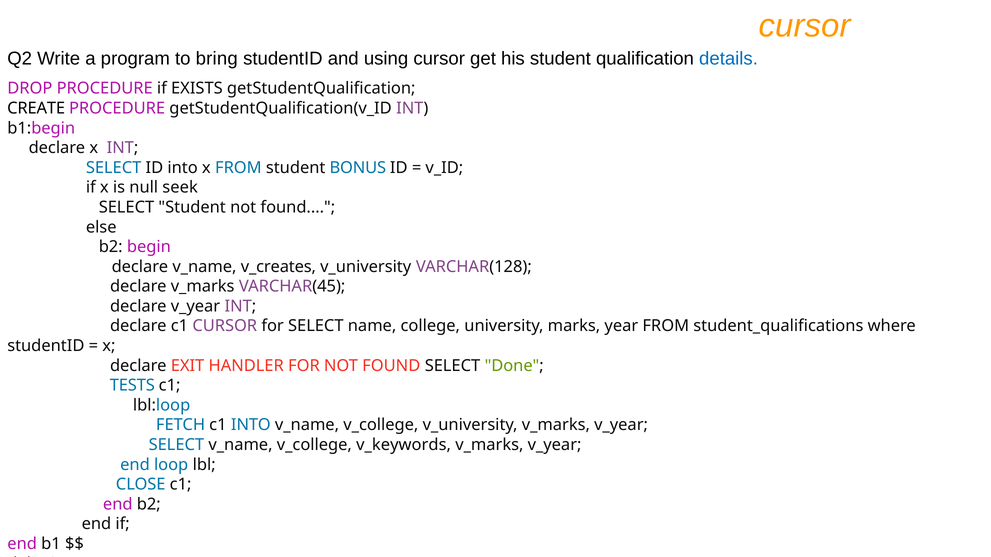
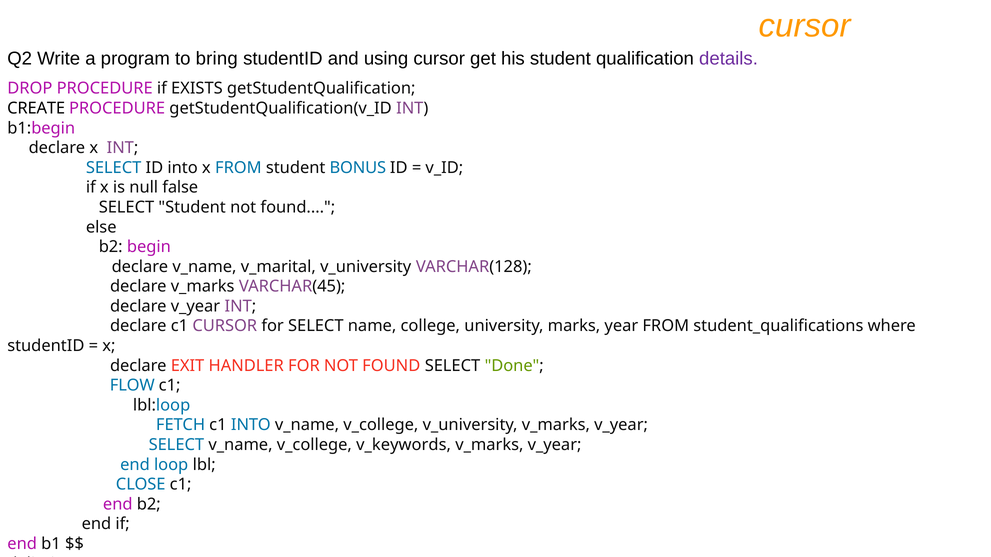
details colour: blue -> purple (729, 59)
seek: seek -> false (180, 188)
v_creates: v_creates -> v_marital (278, 267)
TESTS: TESTS -> FLOW (132, 386)
